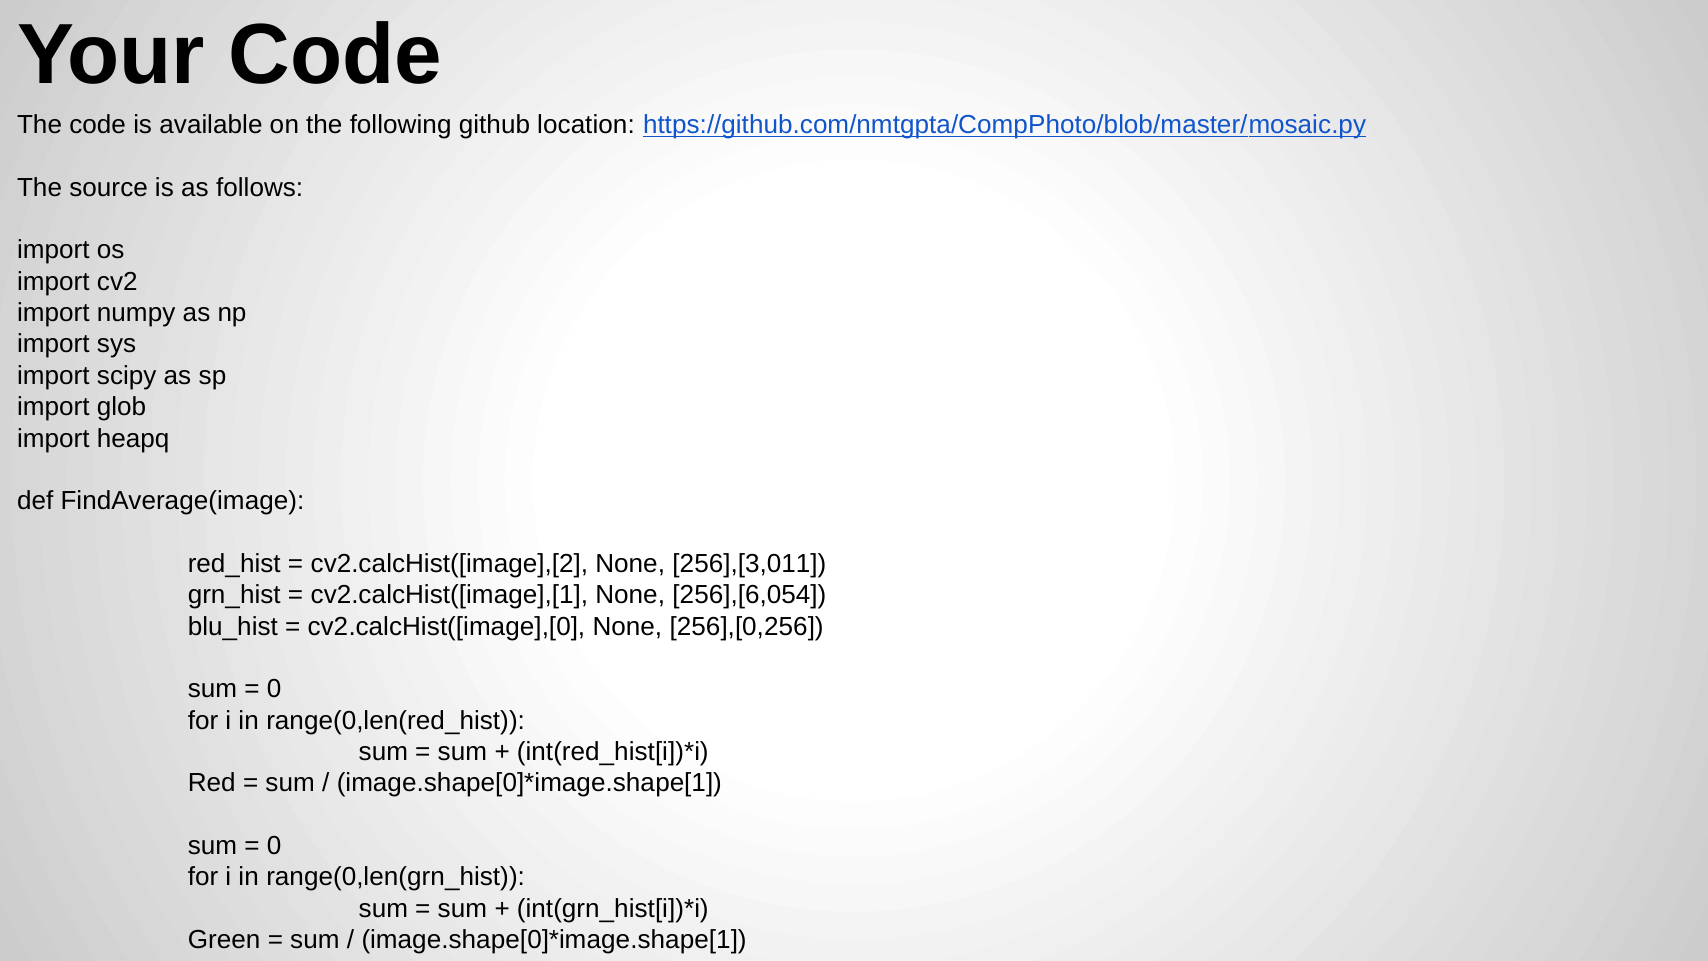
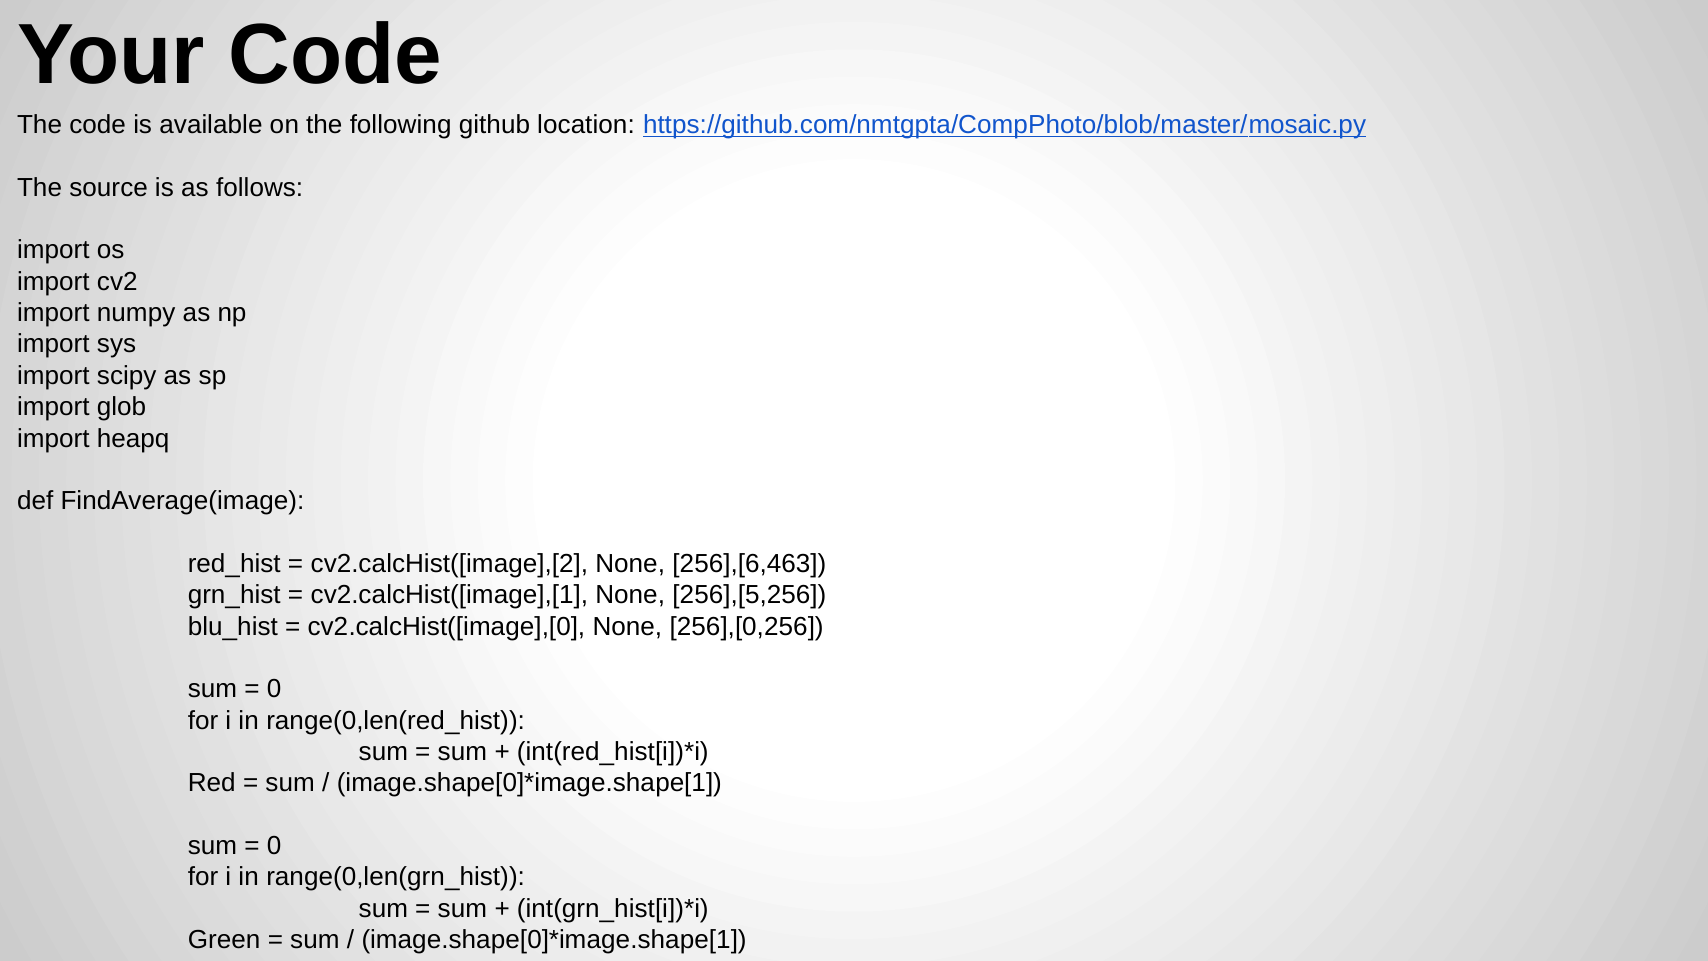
256],[3,011: 256],[3,011 -> 256],[6,463 (749, 564)
256],[6,054: 256],[6,054 -> 256],[5,256 (749, 595)
